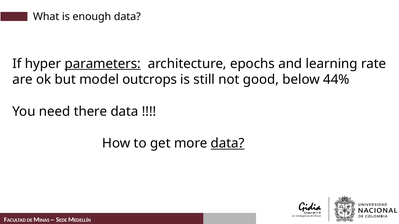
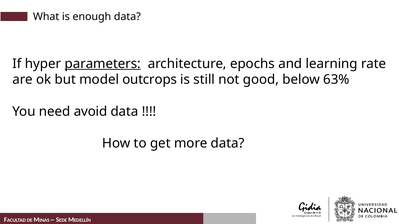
44%: 44% -> 63% (336, 80)
there: there -> avoid (91, 112)
data underline: present -> none (228, 144)
